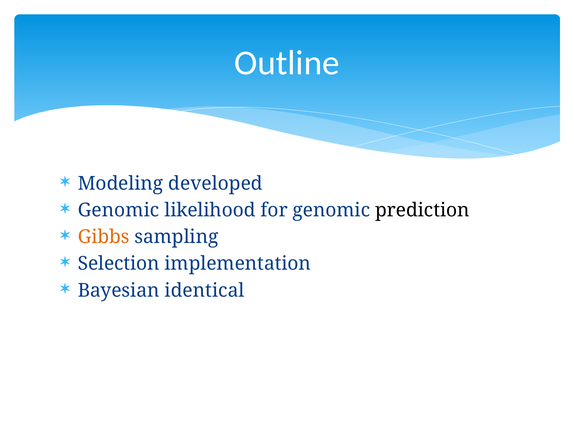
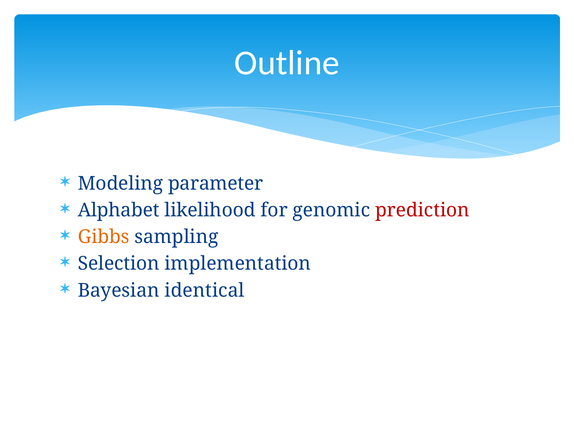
developed: developed -> parameter (216, 184)
Genomic: Genomic -> Alphabet (119, 210)
prediction colour: black -> red (422, 210)
